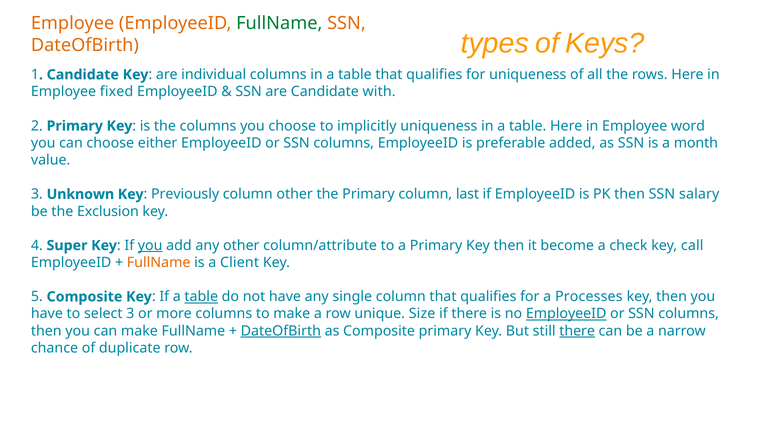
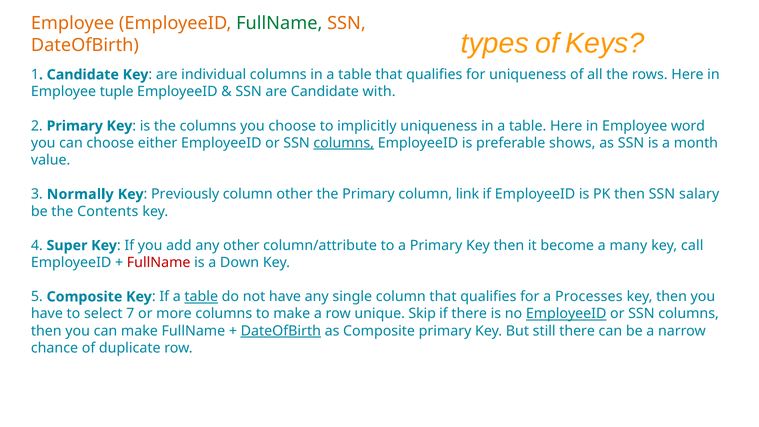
fixed: fixed -> tuple (117, 92)
columns underline: none -> present (344, 143)
added: added -> shows (572, 143)
Unknown: Unknown -> Normally (80, 194)
last: last -> link (467, 194)
Exclusion: Exclusion -> Contents (108, 211)
you underline: present -> none (150, 245)
check: check -> many (628, 245)
FullName colour: orange -> red (159, 263)
Client: Client -> Down (240, 263)
select 3: 3 -> 7 (130, 314)
Size: Size -> Skip (422, 314)
there underline: present -> none (577, 331)
